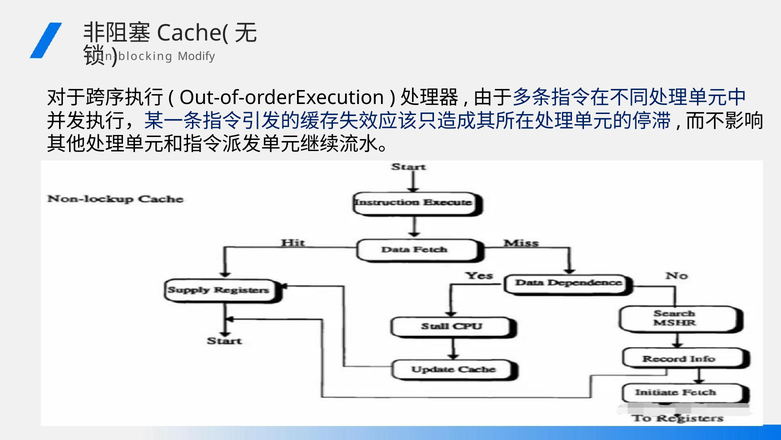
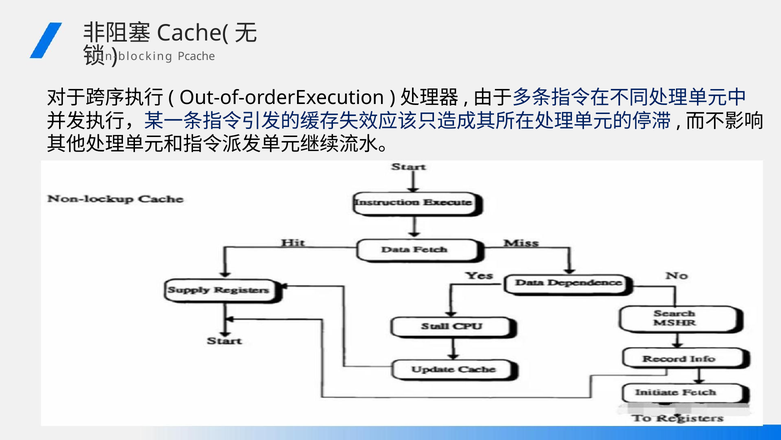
Modify: Modify -> Pcache (196, 56)
